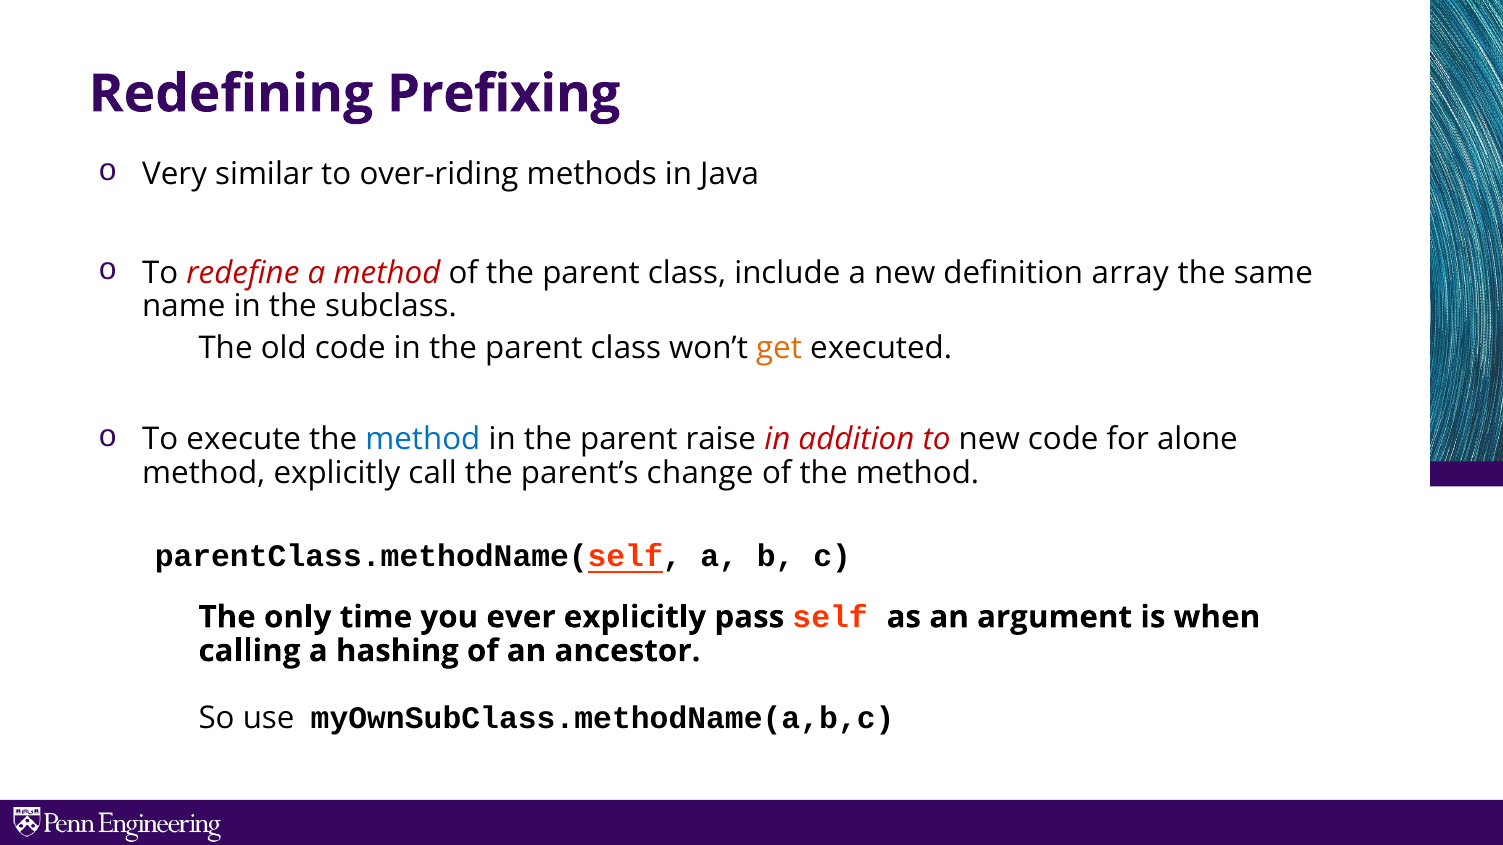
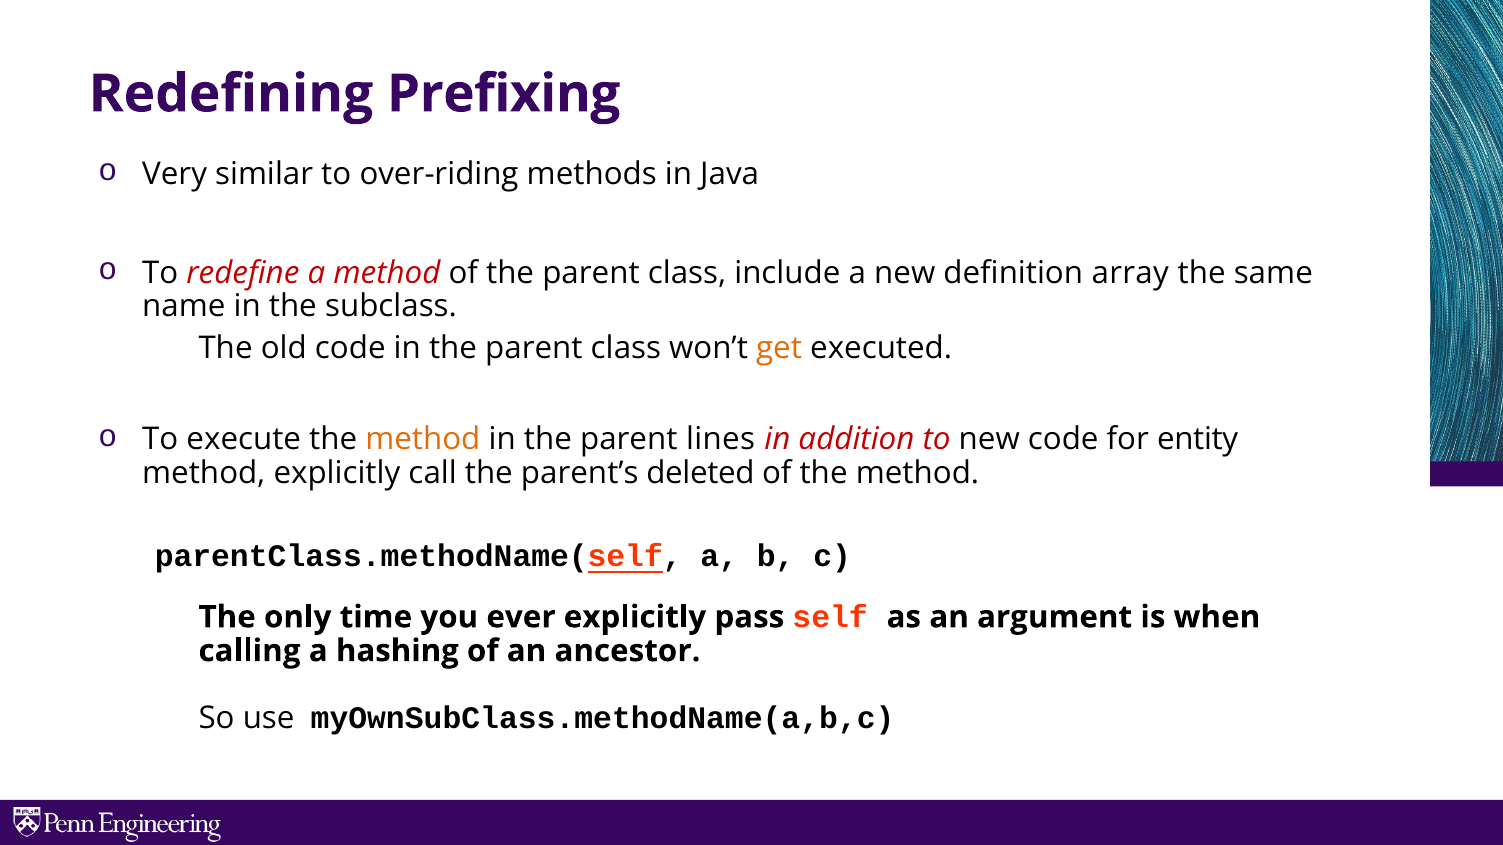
method colour: blue -> orange (423, 440)
raise: raise -> lines (721, 440)
alone: alone -> entity (1198, 440)
change: change -> deleted (700, 474)
